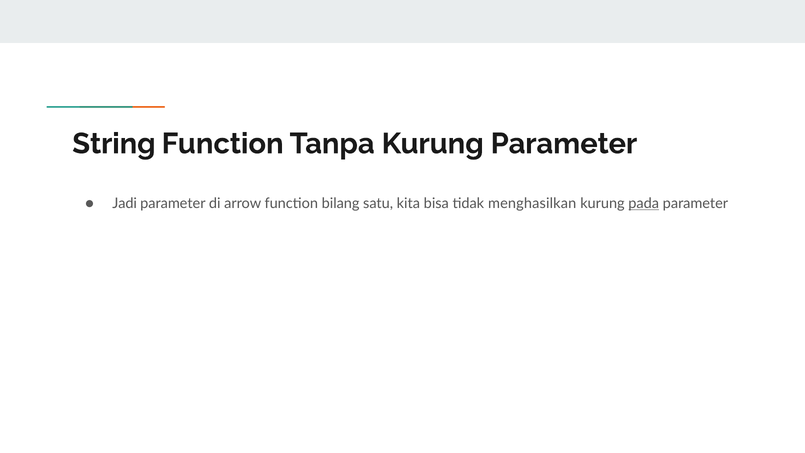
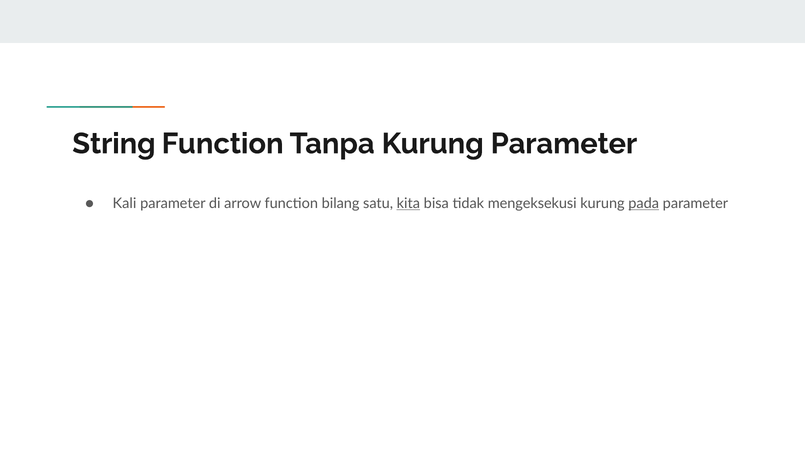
Jadi: Jadi -> Kali (124, 203)
kita underline: none -> present (408, 203)
menghasilkan: menghasilkan -> mengeksekusi (532, 203)
